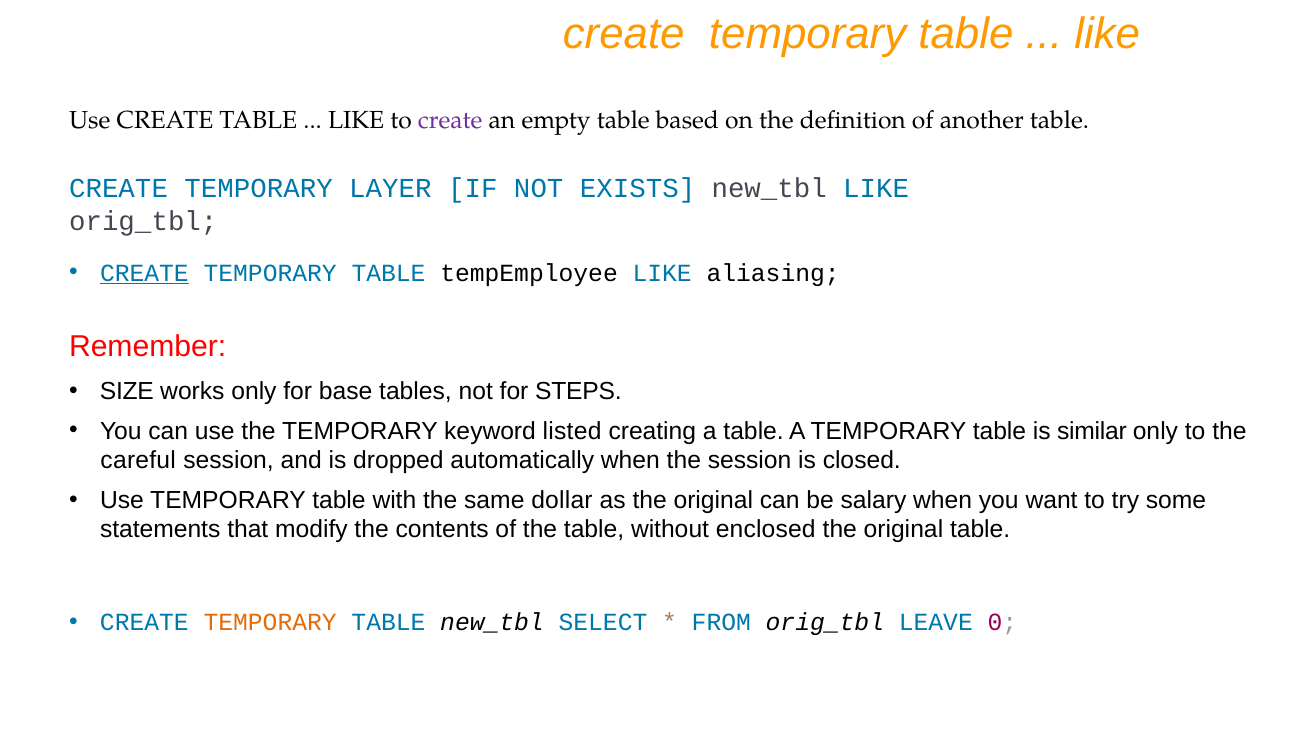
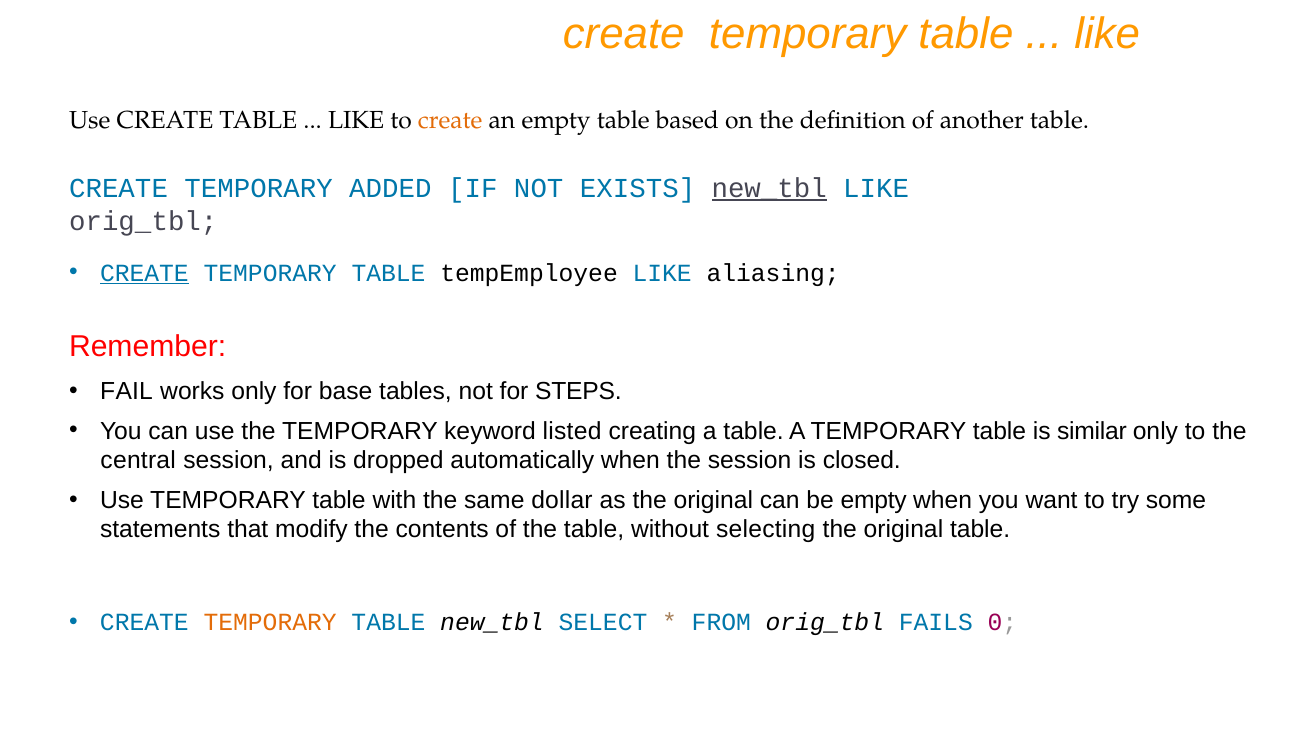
create colour: purple -> orange (450, 120)
LAYER: LAYER -> ADDED (390, 188)
new_tbl underline: none -> present (769, 188)
SIZE: SIZE -> FAIL (127, 392)
careful: careful -> central (138, 461)
be salary: salary -> empty (874, 500)
enclosed: enclosed -> selecting (766, 530)
LEAVE: LEAVE -> FAILS (936, 622)
